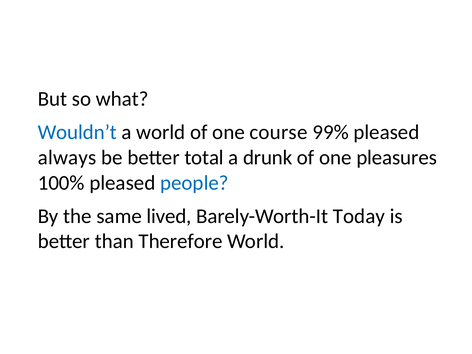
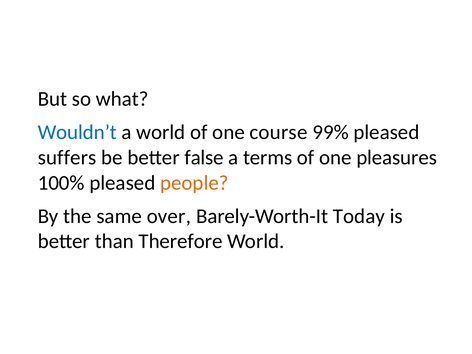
always: always -> suffers (67, 158)
total: total -> false (204, 158)
drunk: drunk -> terms (268, 158)
people colour: blue -> orange (194, 183)
lived: lived -> over (169, 216)
